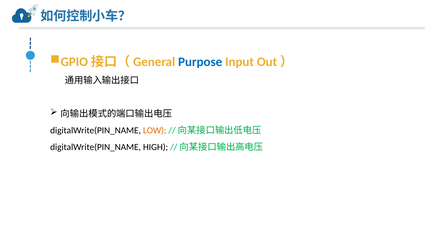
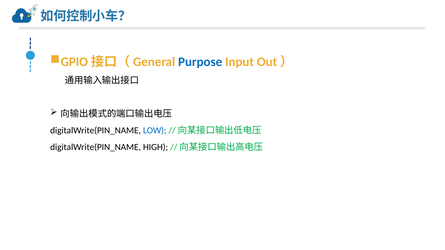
LOW colour: orange -> blue (155, 131)
